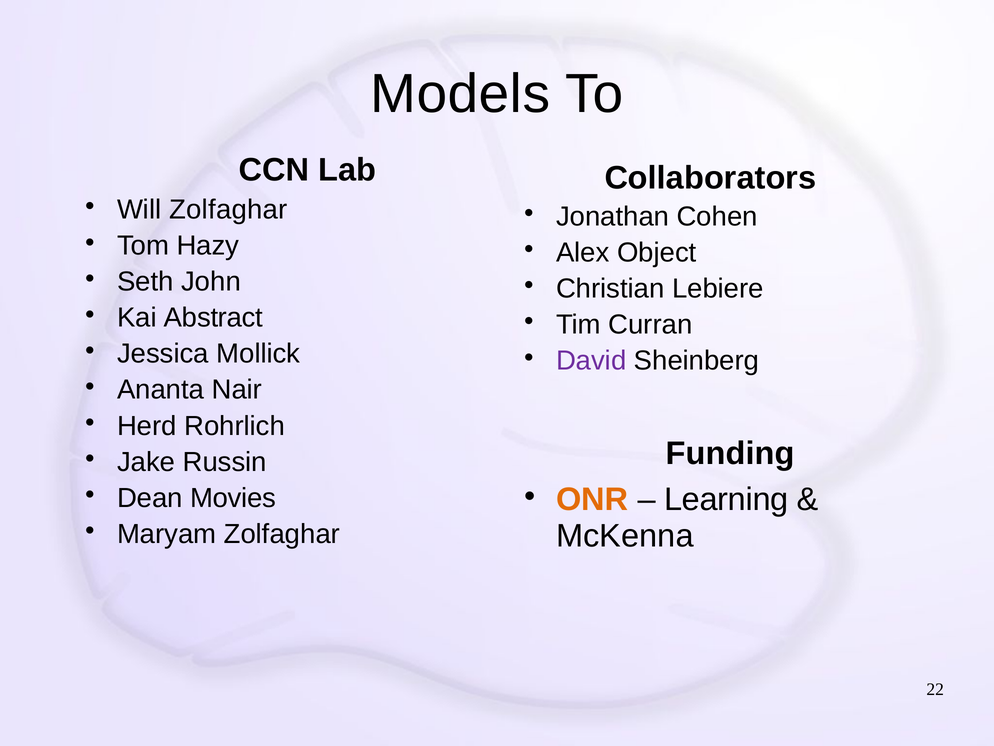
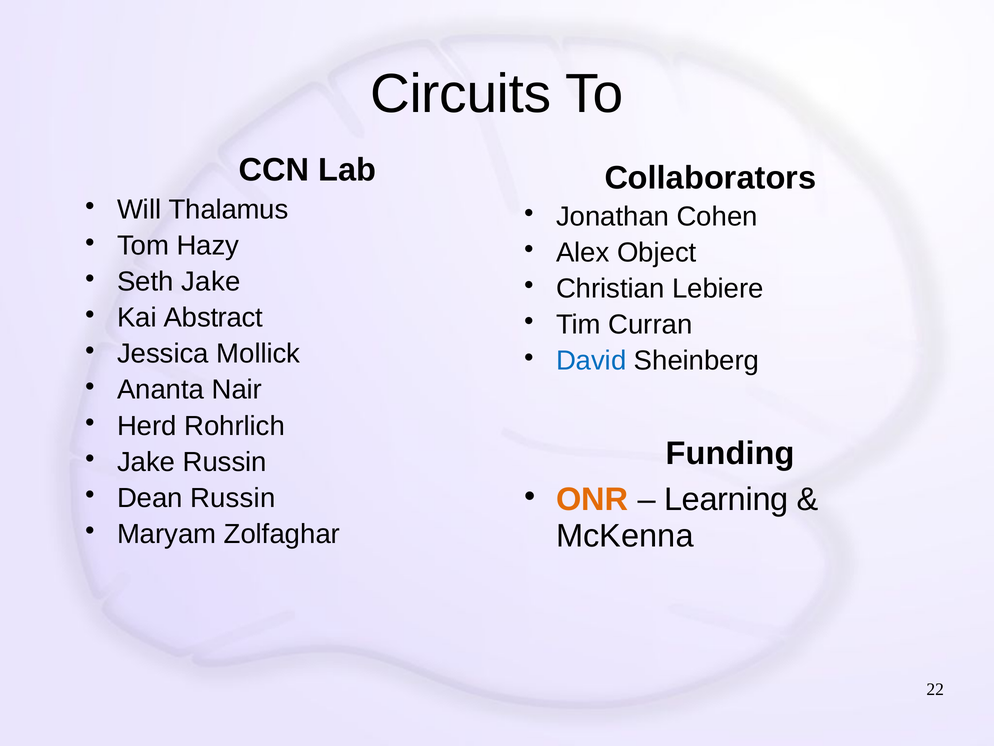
Models: Models -> Circuits (461, 94)
Will Zolfaghar: Zolfaghar -> Thalamus (229, 210)
Seth John: John -> Jake (211, 282)
David colour: purple -> blue (591, 361)
Dean Movies: Movies -> Russin (233, 498)
